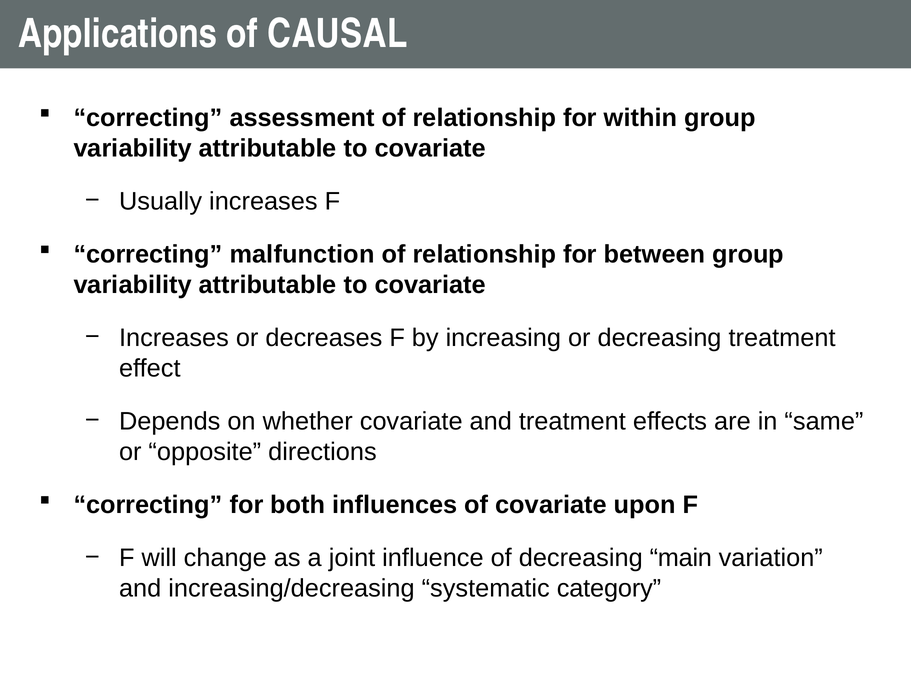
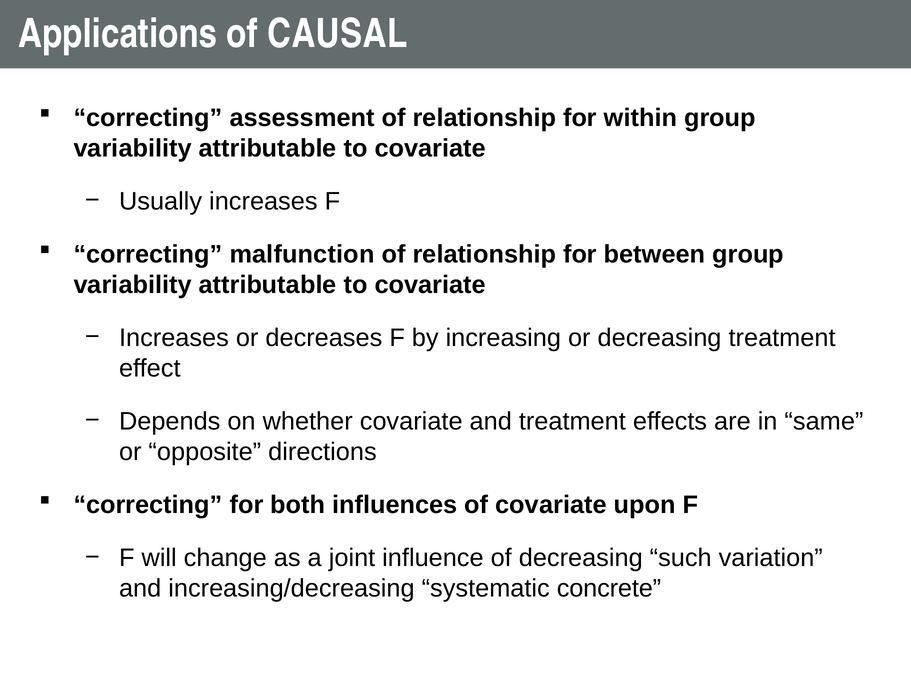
main: main -> such (681, 558)
category: category -> concrete (609, 589)
